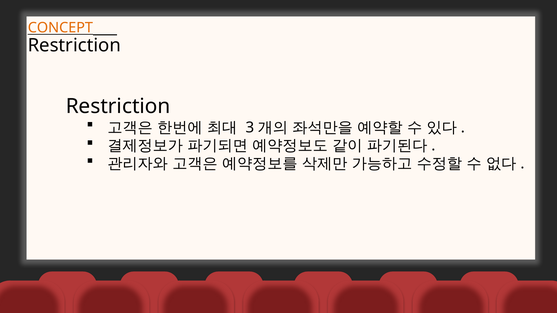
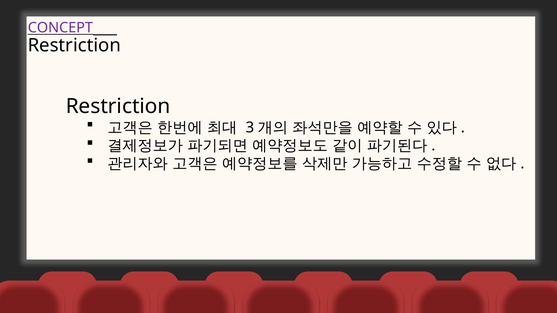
CONCEPT colour: orange -> purple (60, 28)
